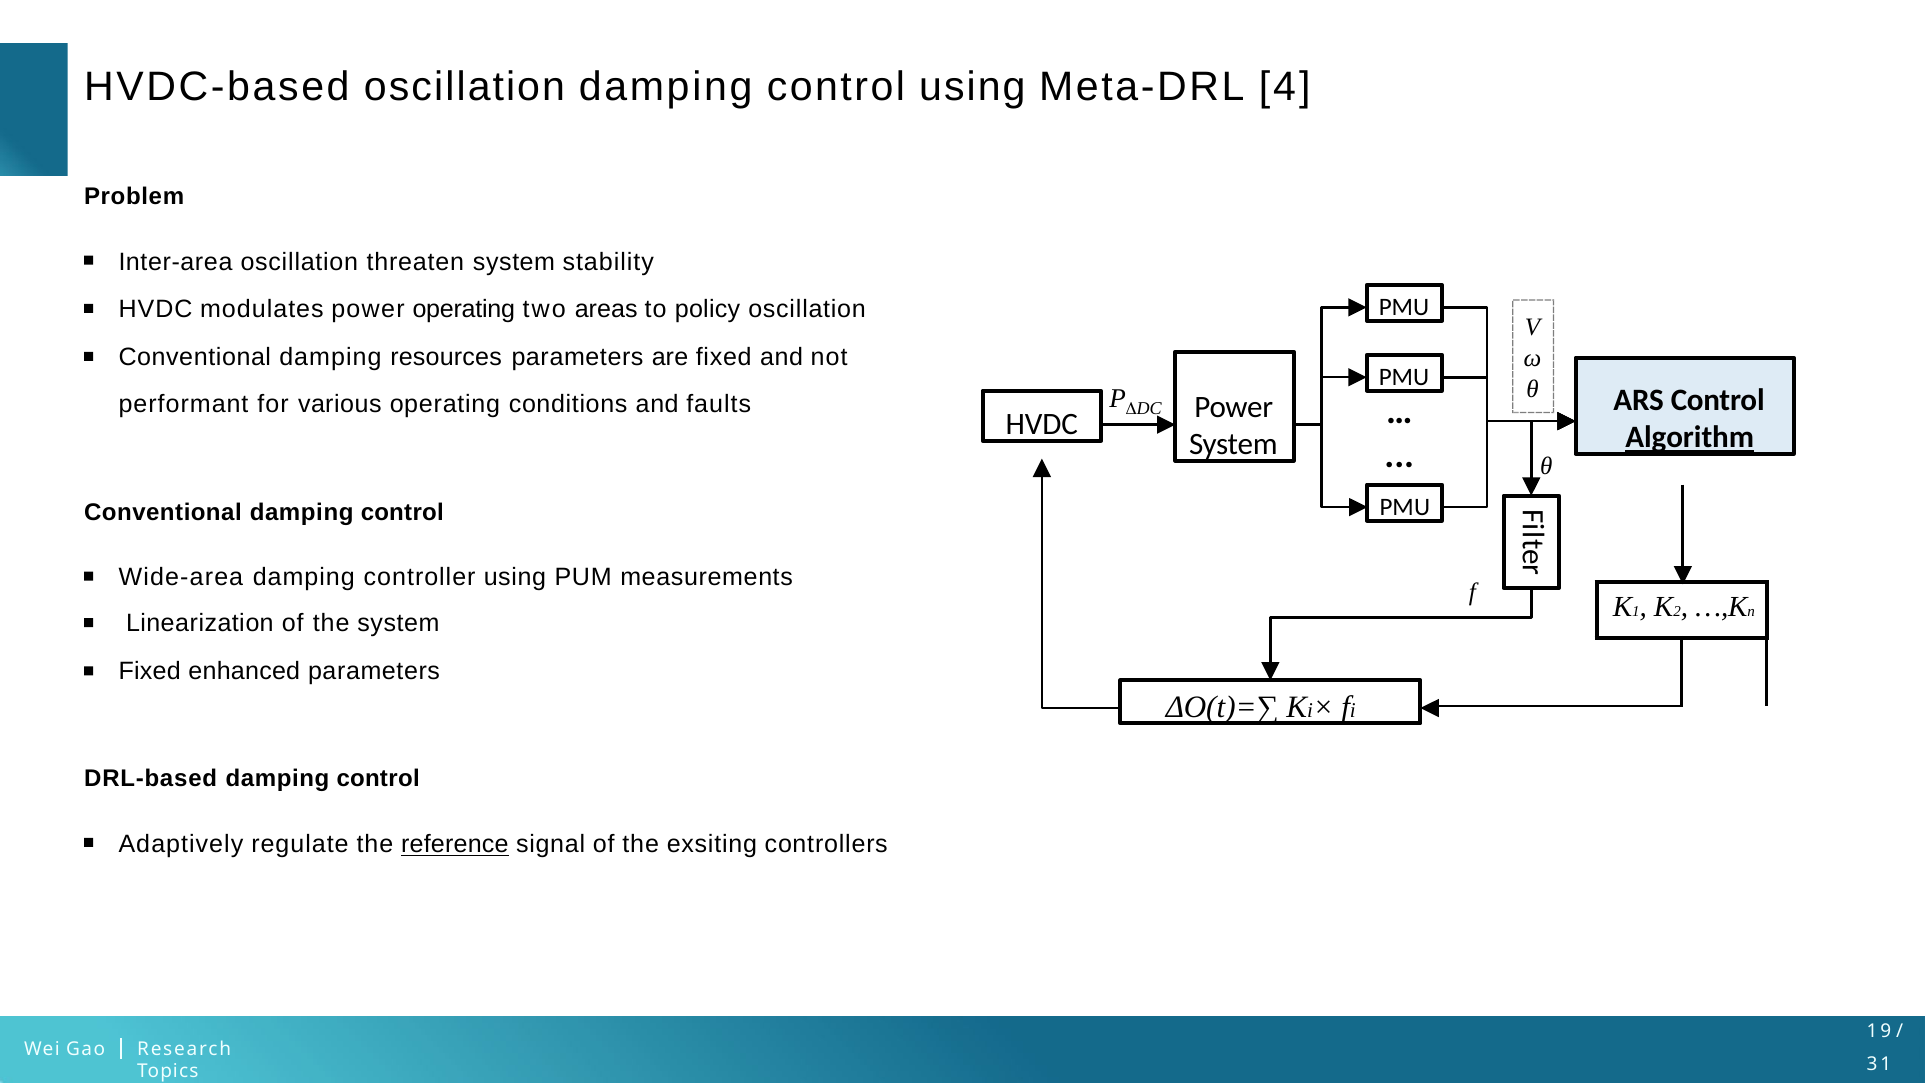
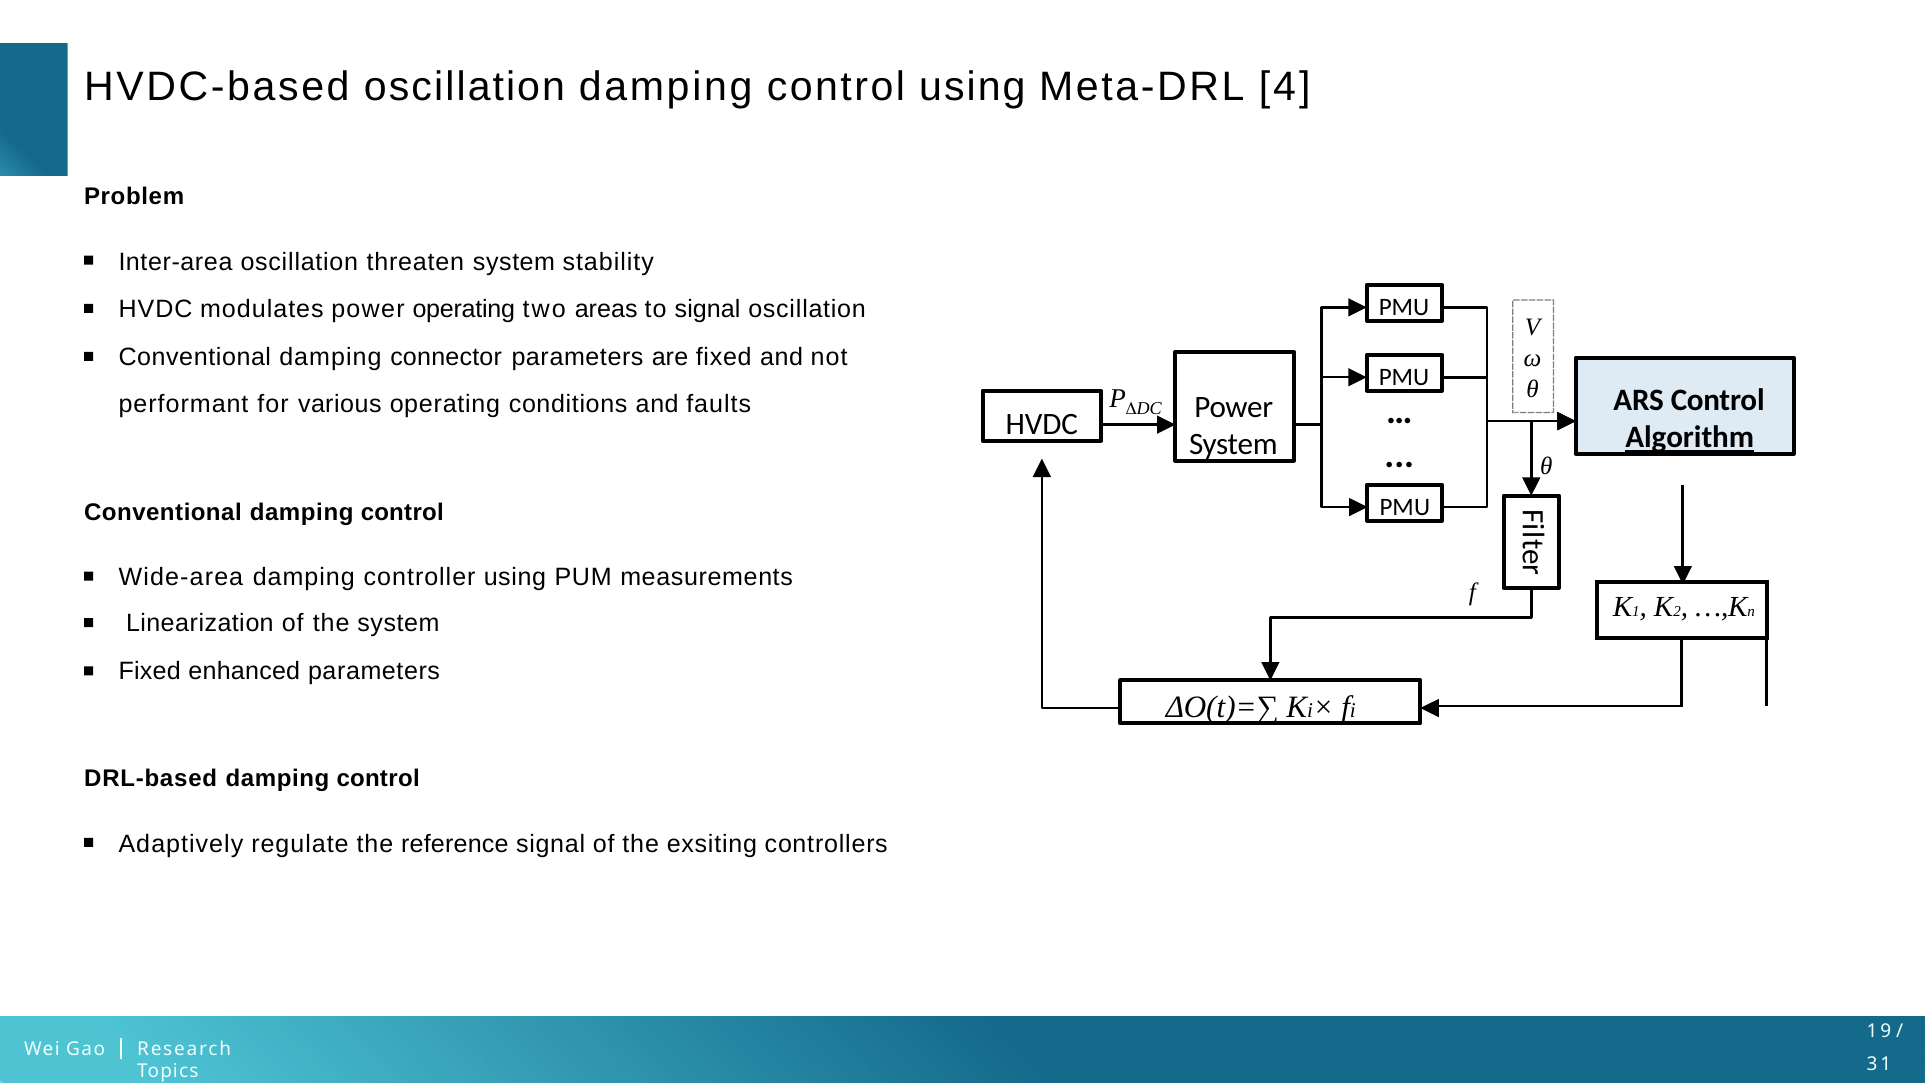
to policy: policy -> signal (708, 309)
resources: resources -> connector (446, 357)
reference underline: present -> none (455, 844)
